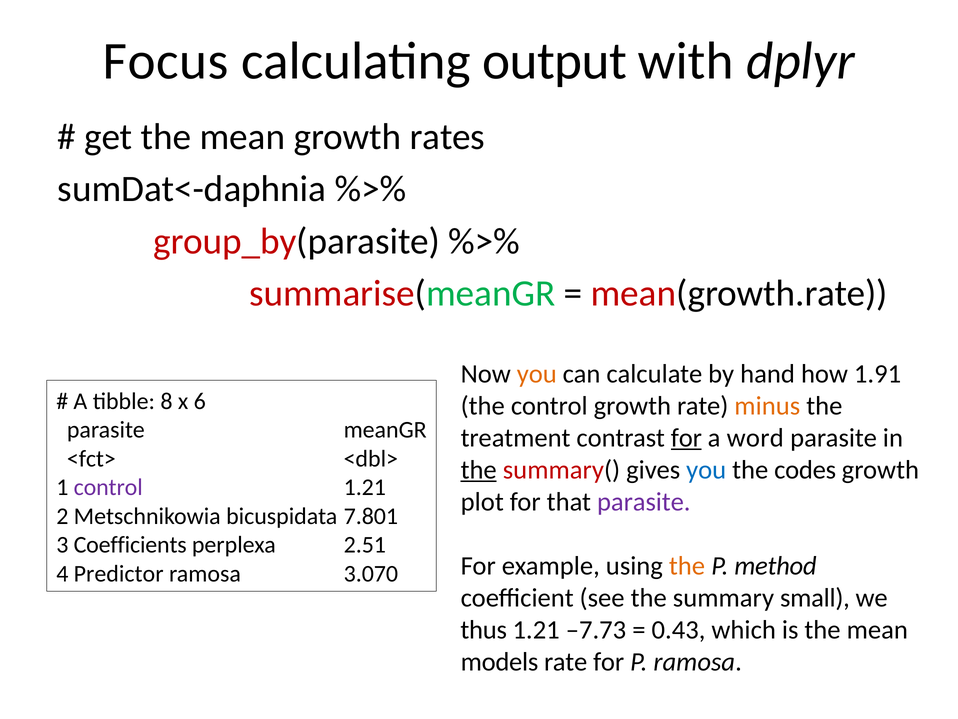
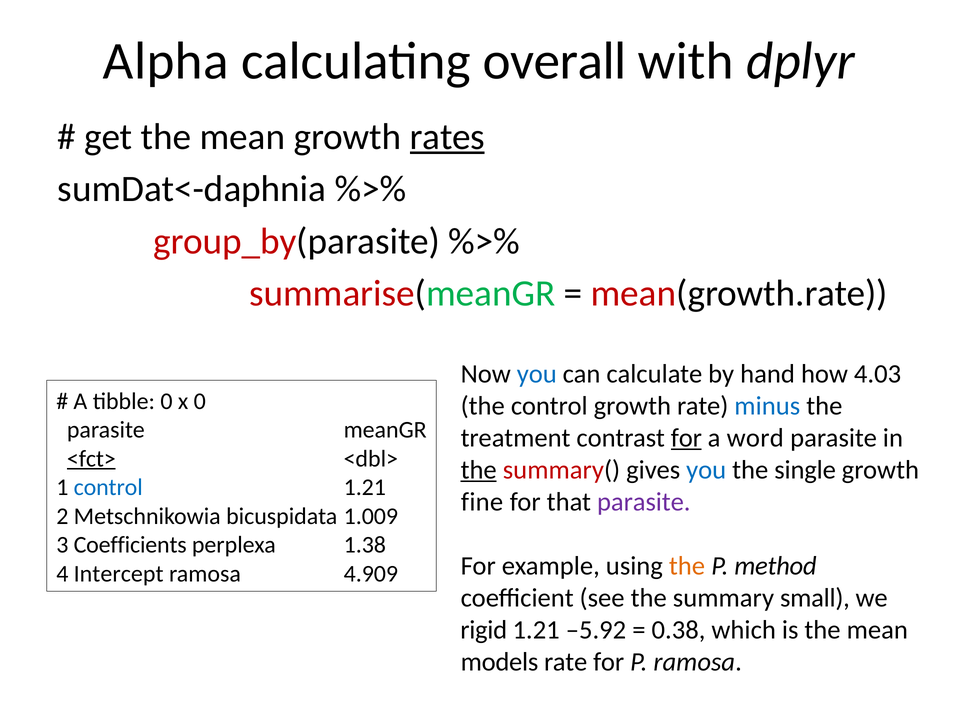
Focus: Focus -> Alpha (166, 61)
output: output -> overall (555, 61)
rates underline: none -> present (447, 137)
you colour: orange -> blue (537, 374)
1.91: 1.91 -> 4.03 (878, 374)
tibble 8: 8 -> 0 (166, 401)
x 6: 6 -> 0 (200, 401)
minus colour: orange -> blue (767, 406)
<fct> underline: none -> present (91, 458)
codes: codes -> single (805, 470)
control colour: purple -> blue (108, 487)
plot: plot -> fine (482, 502)
7.801: 7.801 -> 1.009 (371, 516)
2.51: 2.51 -> 1.38 (365, 545)
Predictor: Predictor -> Intercept (119, 573)
3.070: 3.070 -> 4.909 (371, 573)
thus: thus -> rigid (484, 629)
–7.73: –7.73 -> –5.92 (596, 629)
0.43: 0.43 -> 0.38 (679, 629)
